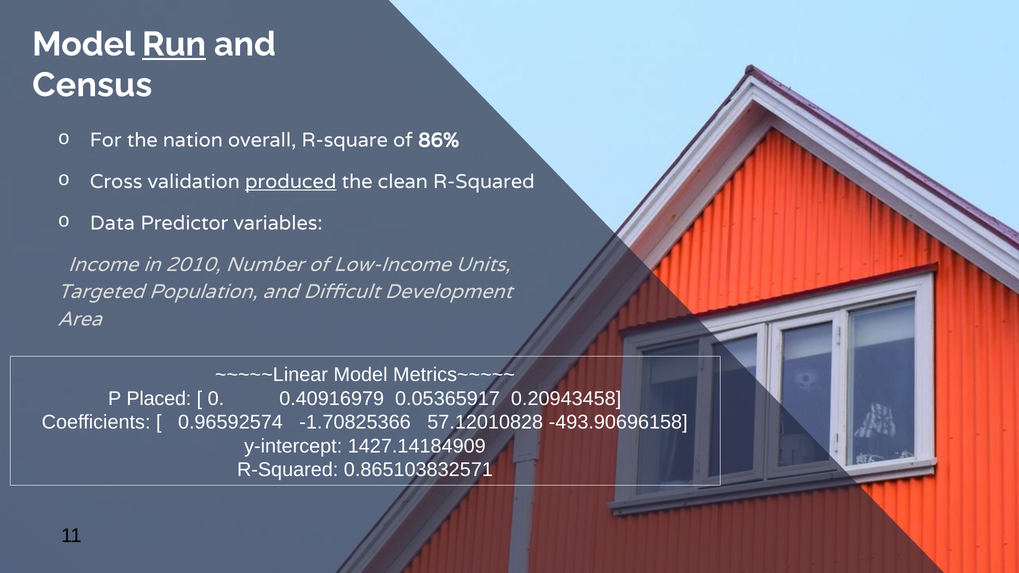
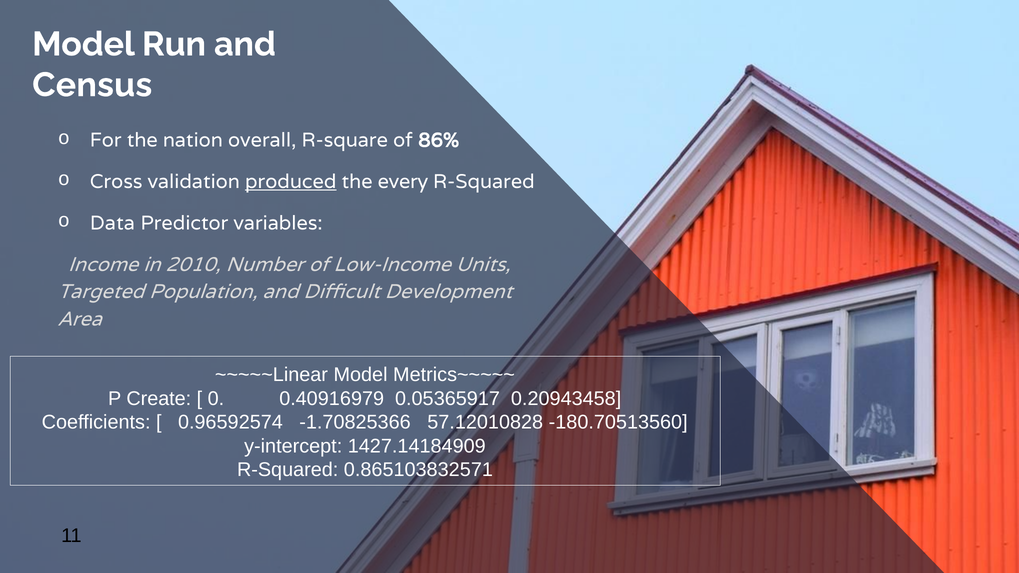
Run underline: present -> none (174, 44)
clean: clean -> every (403, 182)
Placed: Placed -> Create (159, 399)
-493.90696158: -493.90696158 -> -180.70513560 (618, 422)
